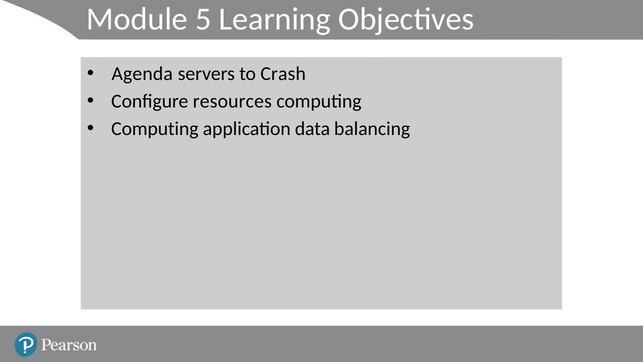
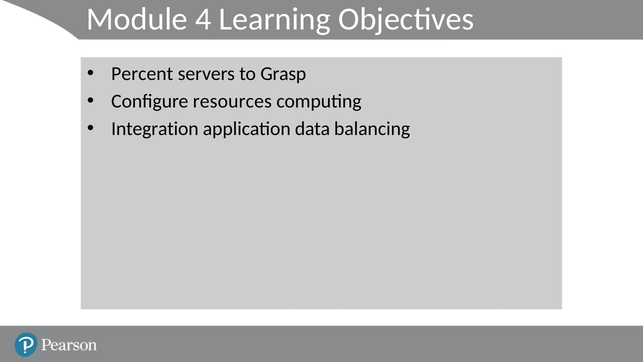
5: 5 -> 4 (203, 19)
Agenda: Agenda -> Percent (142, 74)
Crash: Crash -> Grasp (283, 74)
Computing: Computing -> Integration (155, 129)
